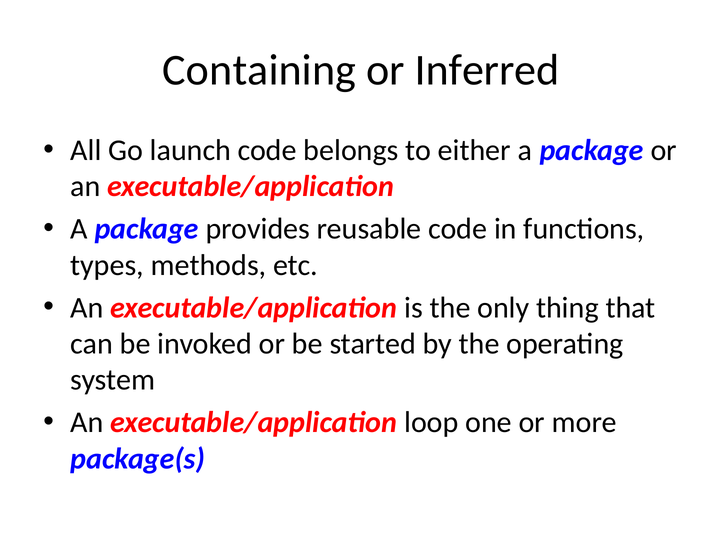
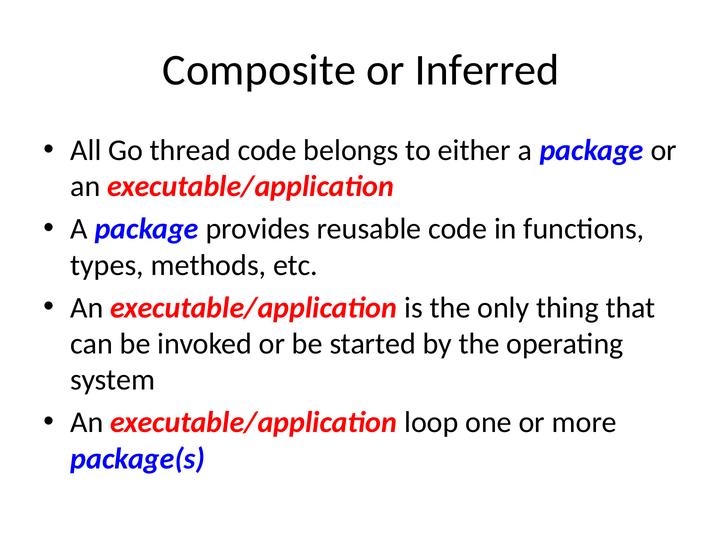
Containing: Containing -> Composite (259, 70)
launch: launch -> thread (190, 150)
